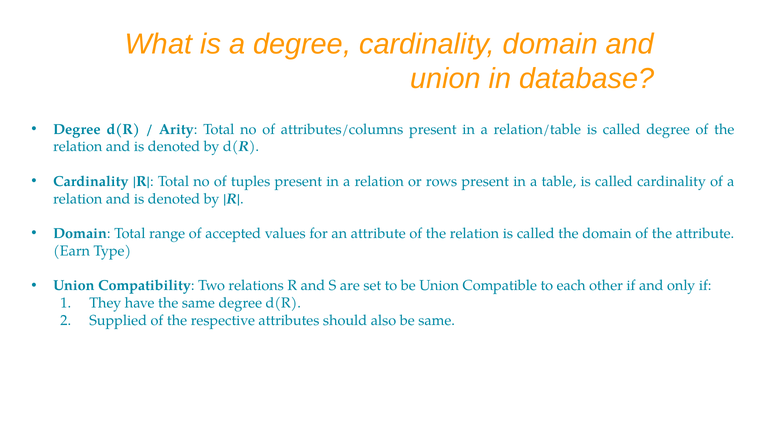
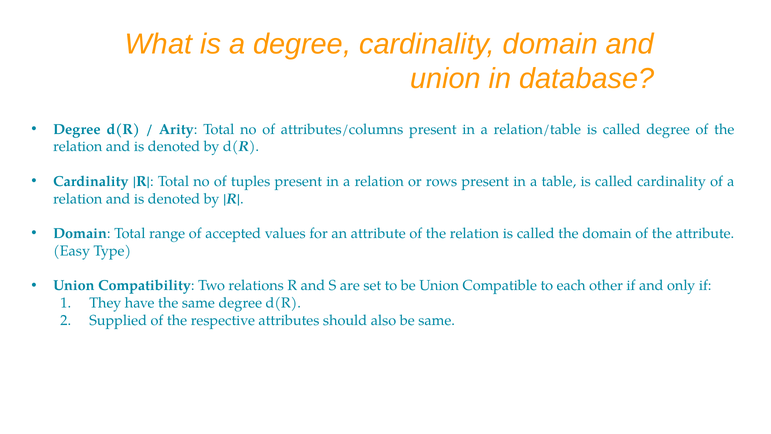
Earn: Earn -> Easy (72, 251)
